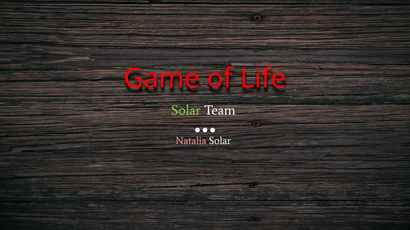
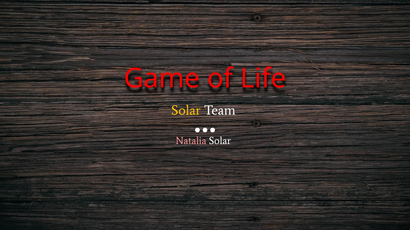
Solar colour: light green -> yellow (186, 111)
